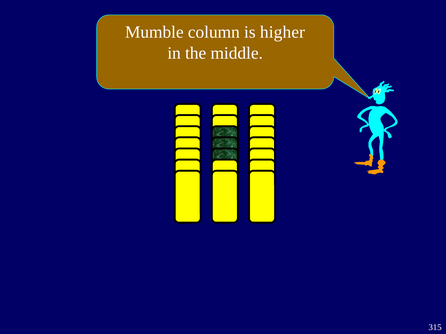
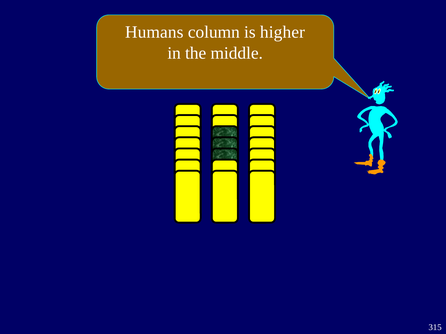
Mumble: Mumble -> Humans (154, 32)
